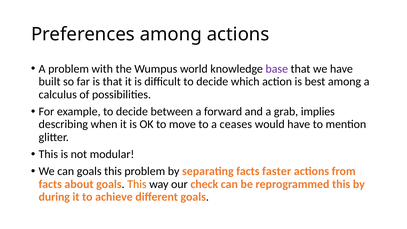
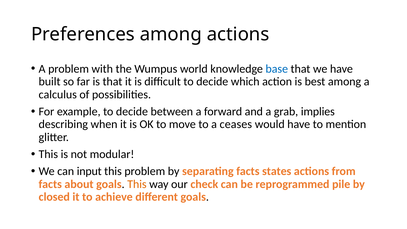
base colour: purple -> blue (277, 69)
can goals: goals -> input (89, 171)
faster: faster -> states (277, 171)
reprogrammed this: this -> pile (341, 184)
during: during -> closed (54, 197)
